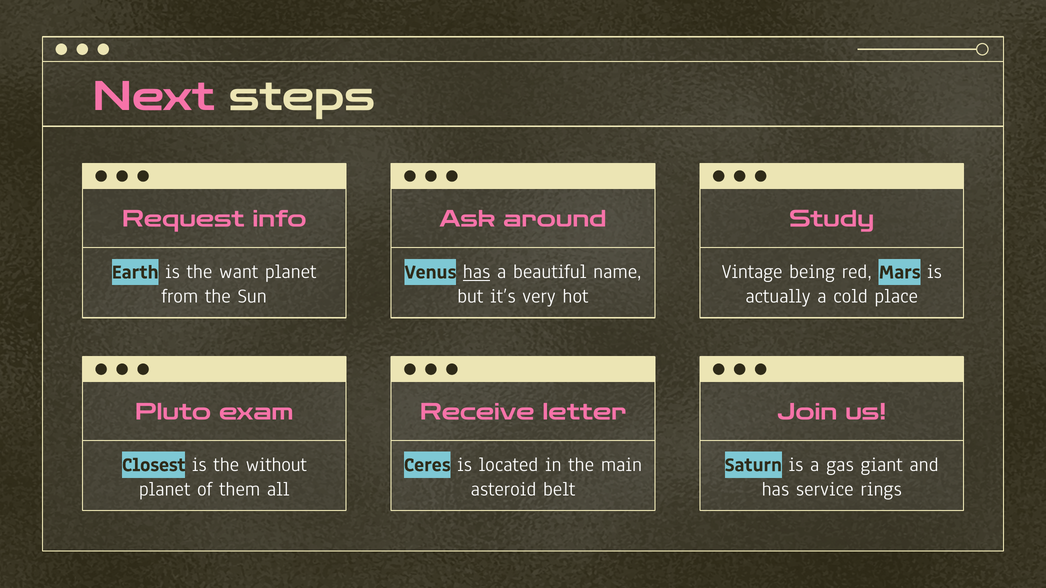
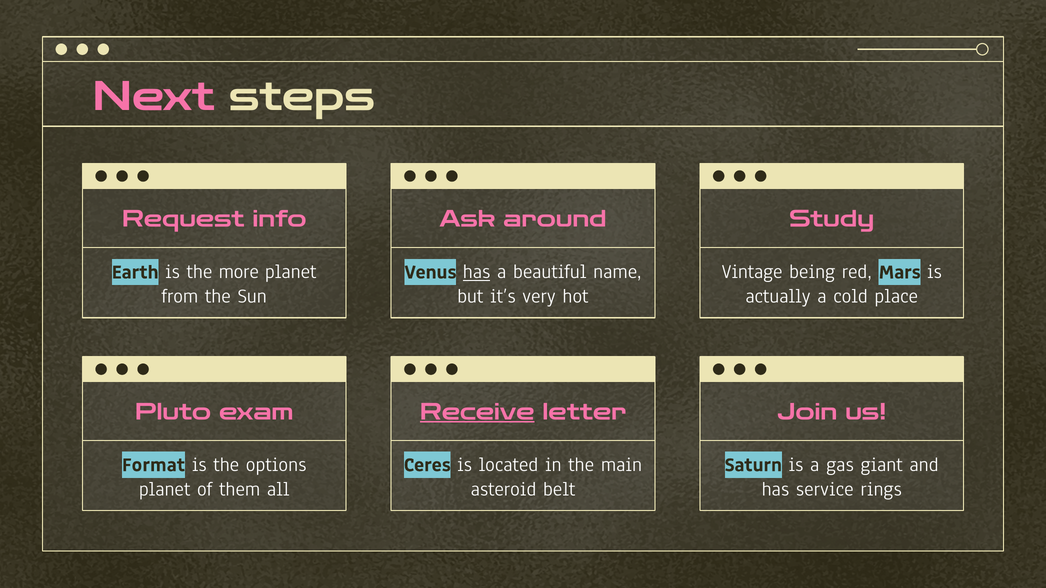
want: want -> more (239, 272)
Receive underline: none -> present (477, 412)
Closest: Closest -> Format (154, 465)
without: without -> options (276, 465)
